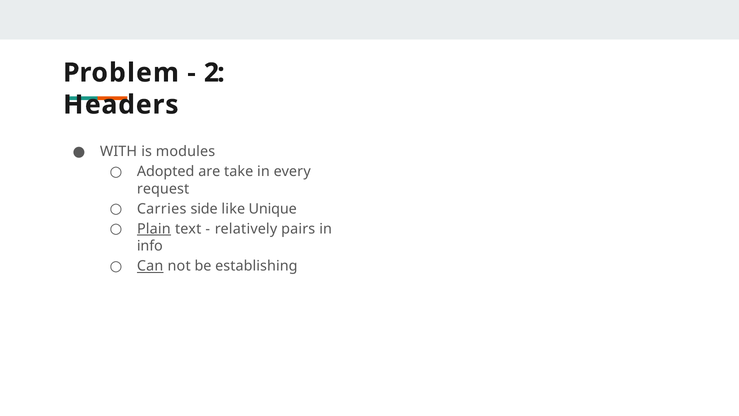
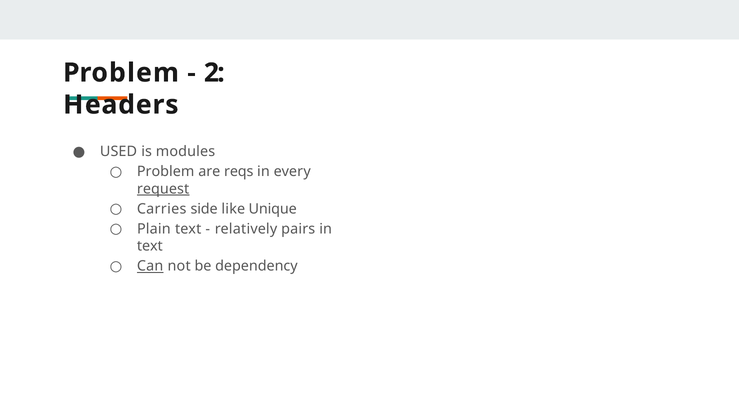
WITH: WITH -> USED (118, 151)
Adopted: Adopted -> Problem (166, 171)
take: take -> reqs (239, 171)
request underline: none -> present (163, 189)
Plain underline: present -> none (154, 229)
info: info -> text (150, 246)
establishing: establishing -> dependency (256, 266)
